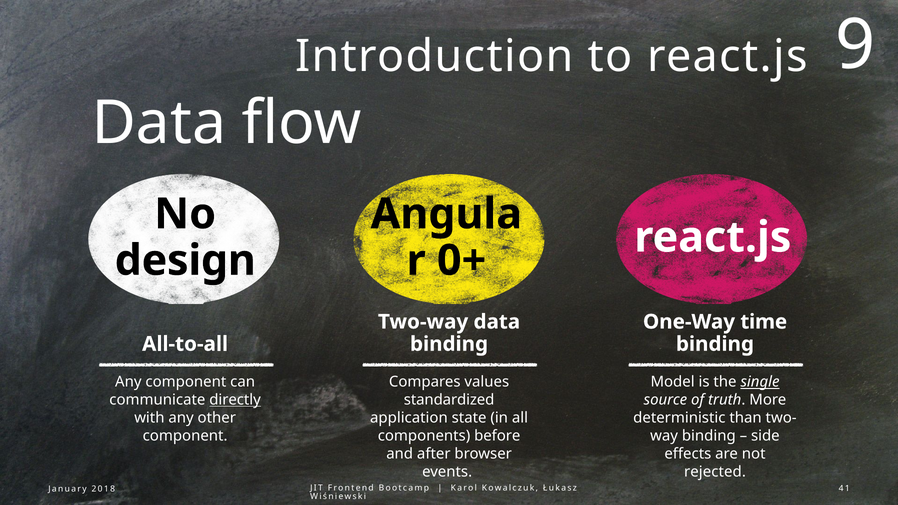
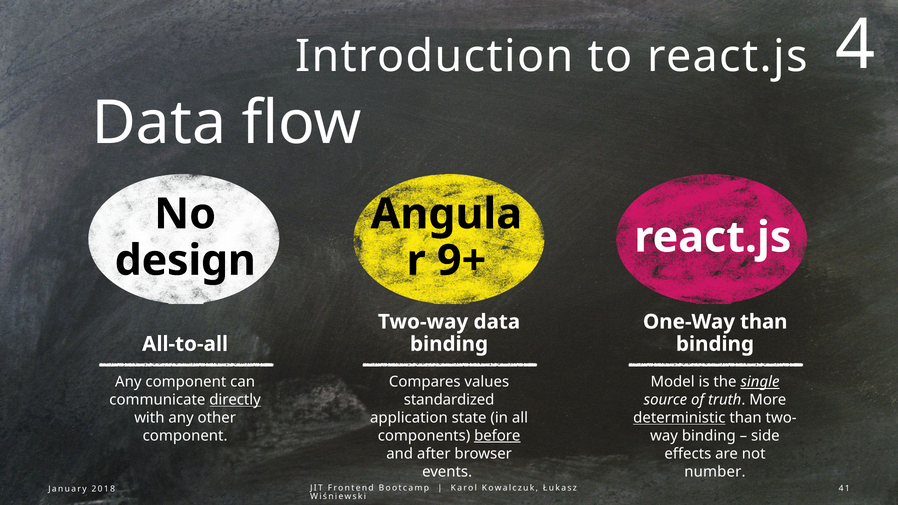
9: 9 -> 4 (855, 45)
0+: 0+ -> 9+ (462, 261)
One-Way time: time -> than (764, 322)
deterministic underline: none -> present (679, 418)
before underline: none -> present (497, 436)
rejected: rejected -> number (715, 472)
